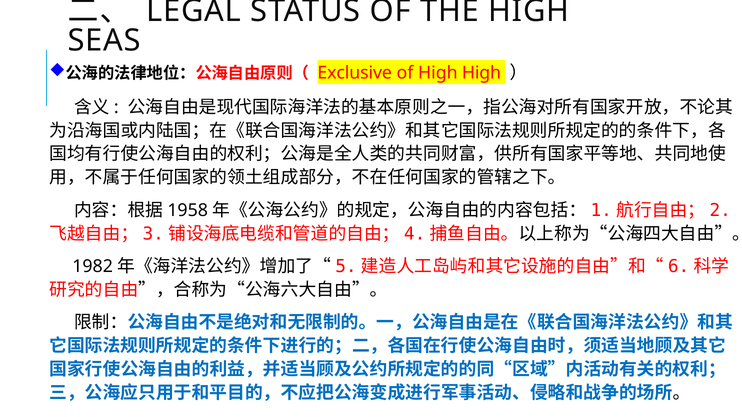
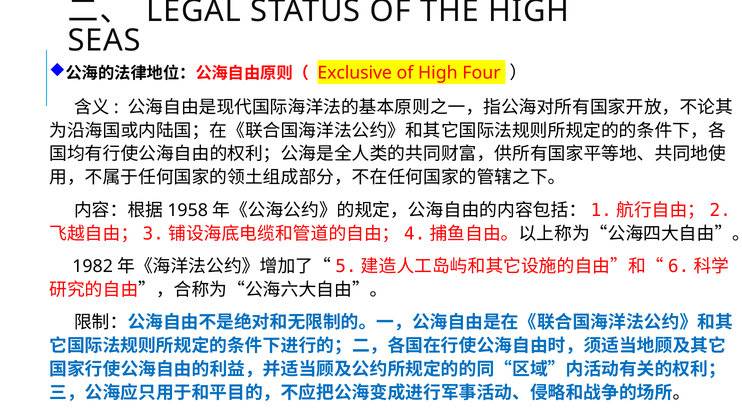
High High: High -> Four (481, 73)
